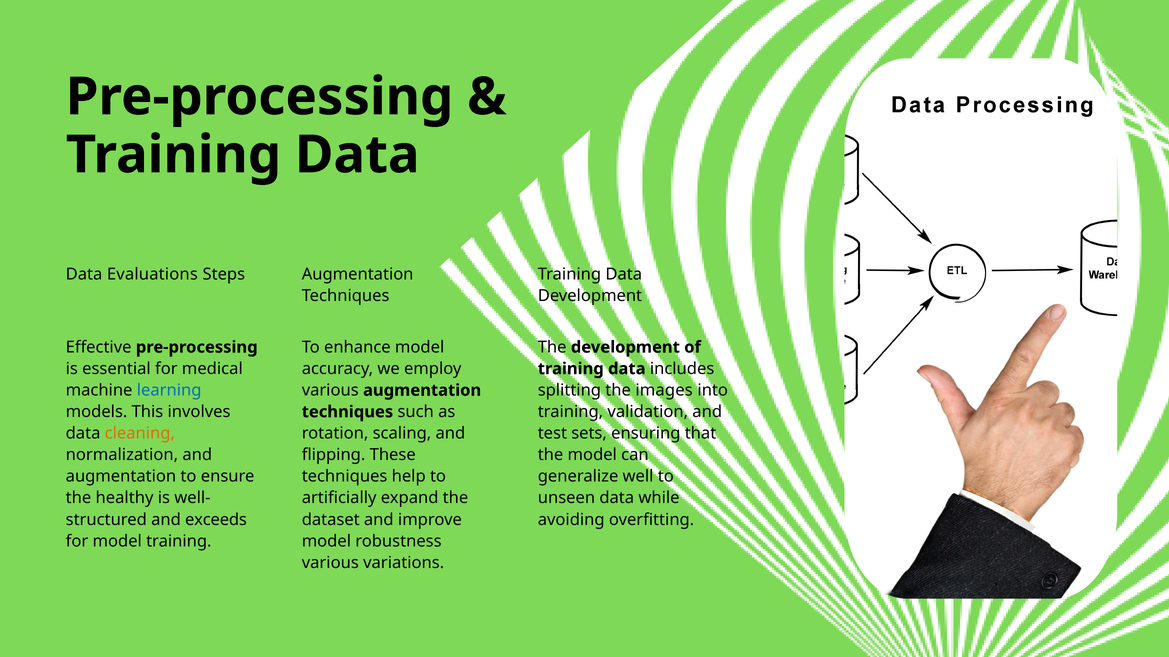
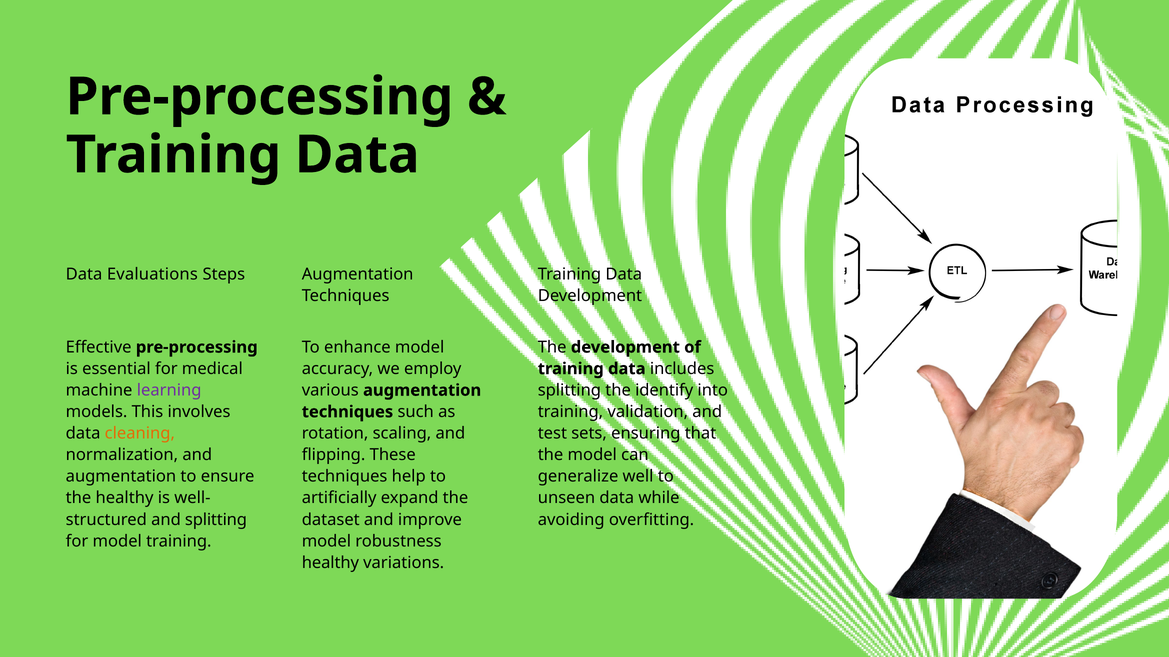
learning colour: blue -> purple (169, 391)
images: images -> identify (664, 391)
and exceeds: exceeds -> splitting (216, 520)
various: various -> healthy (330, 563)
